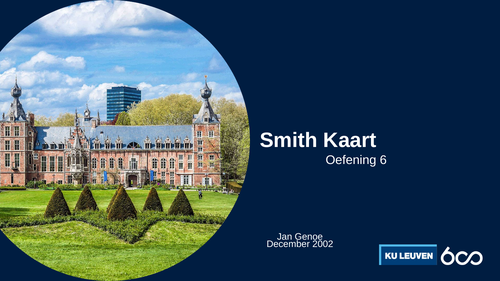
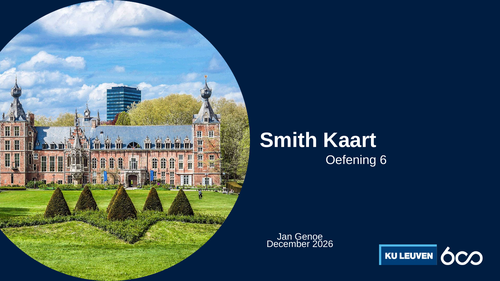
2002: 2002 -> 2026 (323, 244)
